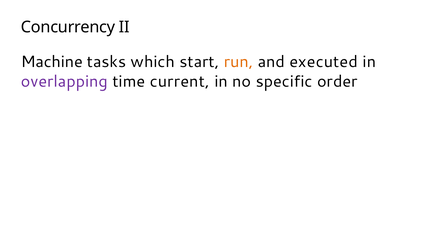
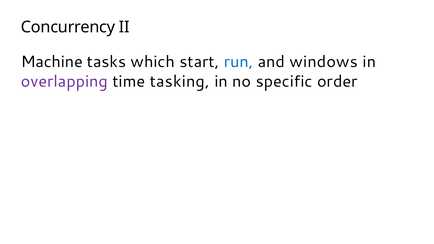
run colour: orange -> blue (238, 62)
executed: executed -> windows (324, 62)
current: current -> tasking (180, 81)
